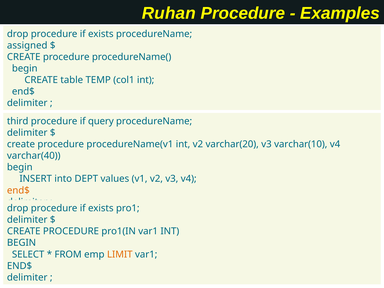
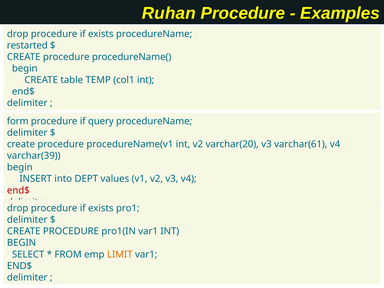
assigned: assigned -> restarted (27, 45)
third: third -> form (18, 121)
varchar(10: varchar(10 -> varchar(61 (301, 144)
varchar(40: varchar(40 -> varchar(39 (34, 156)
end$ colour: orange -> red (18, 190)
